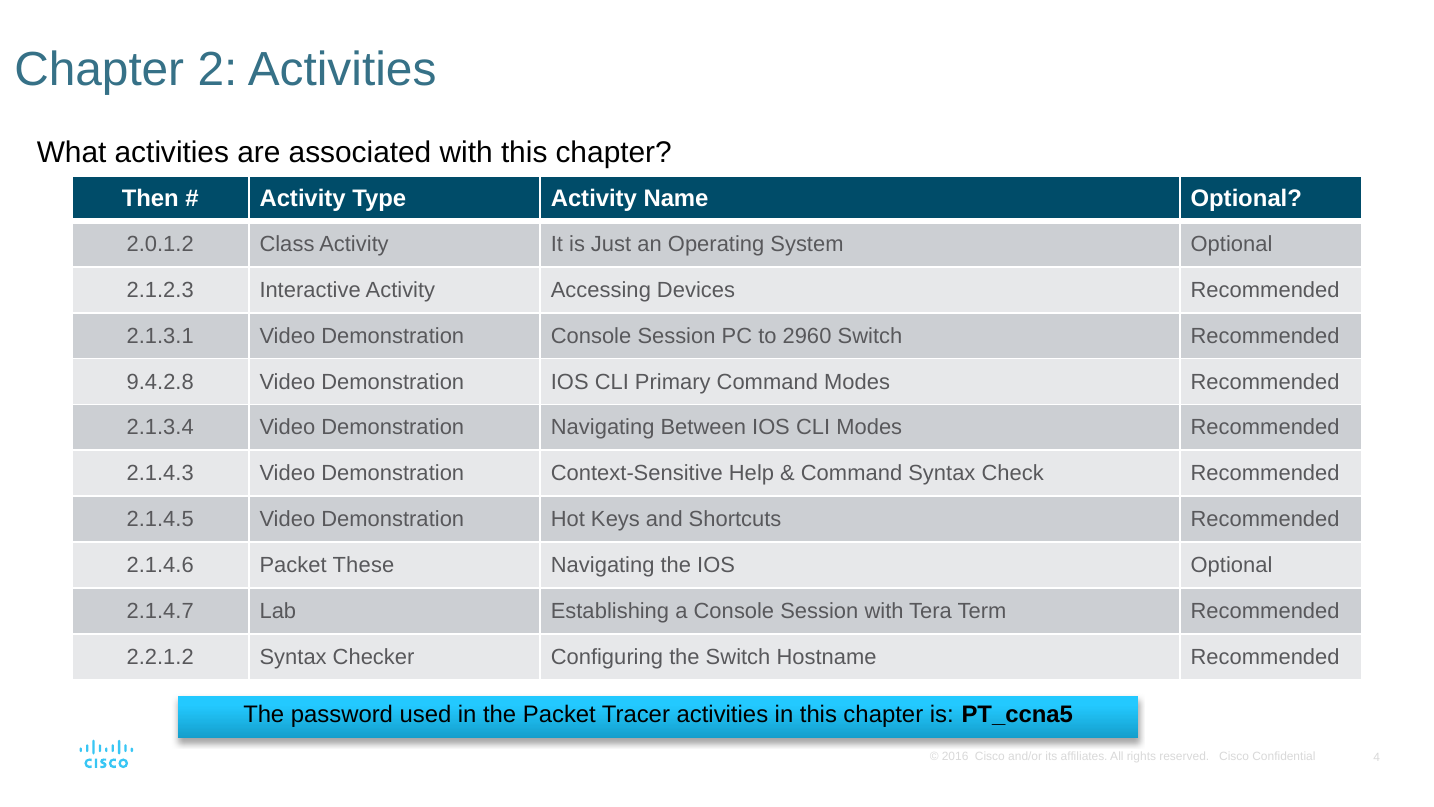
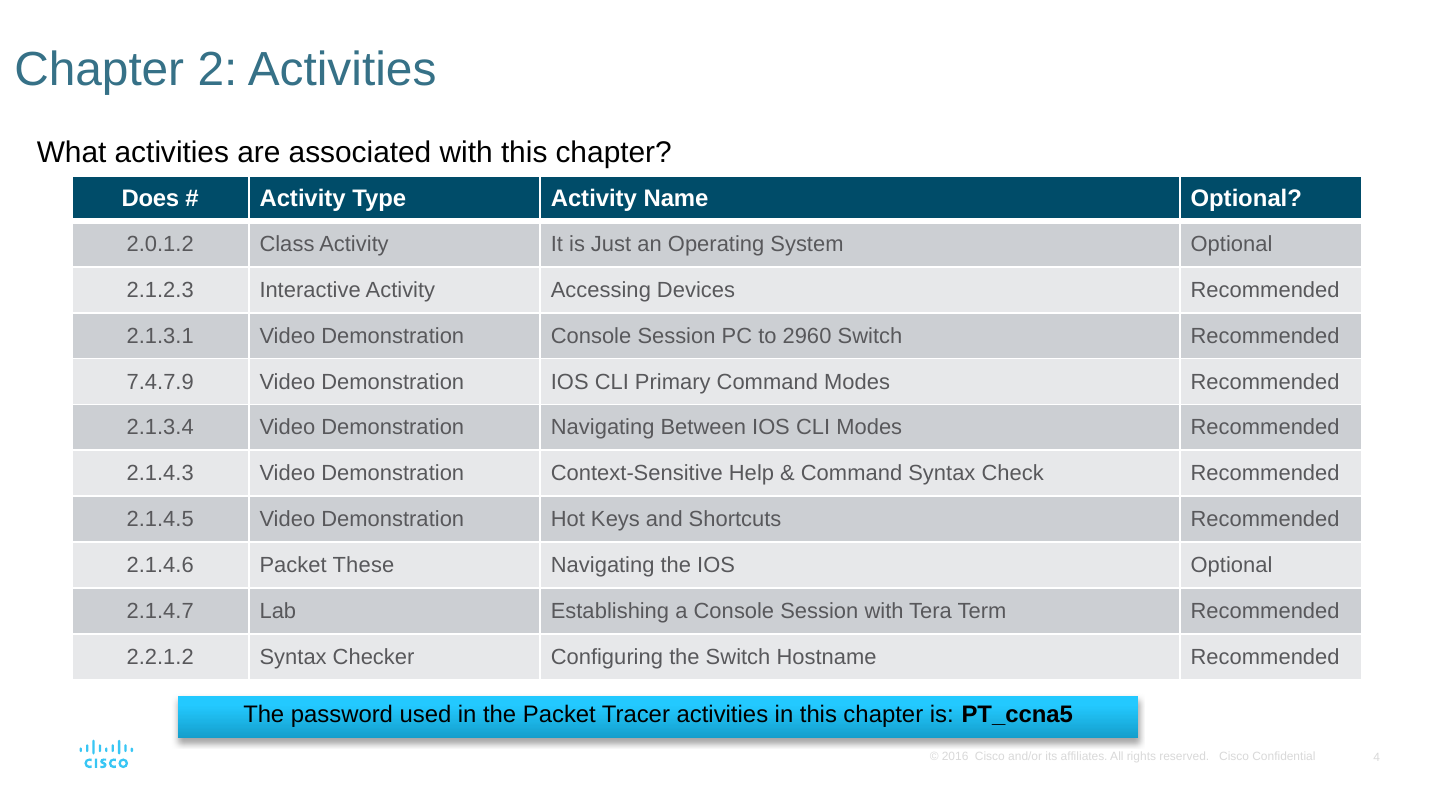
Then: Then -> Does (150, 199)
9.4.2.8: 9.4.2.8 -> 7.4.7.9 (160, 382)
